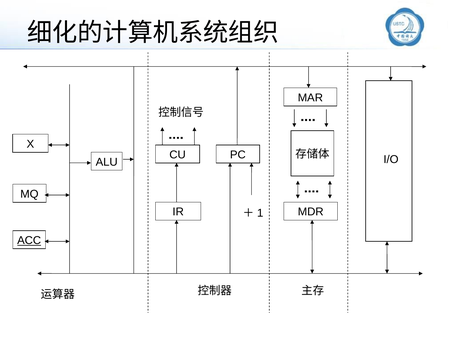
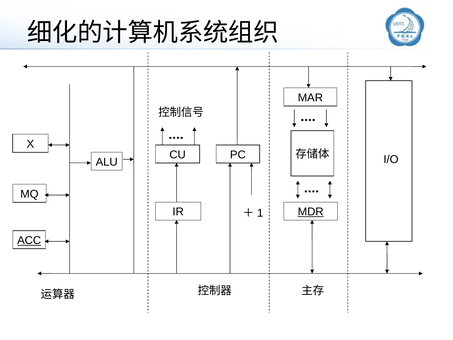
MDR underline: none -> present (311, 212)
